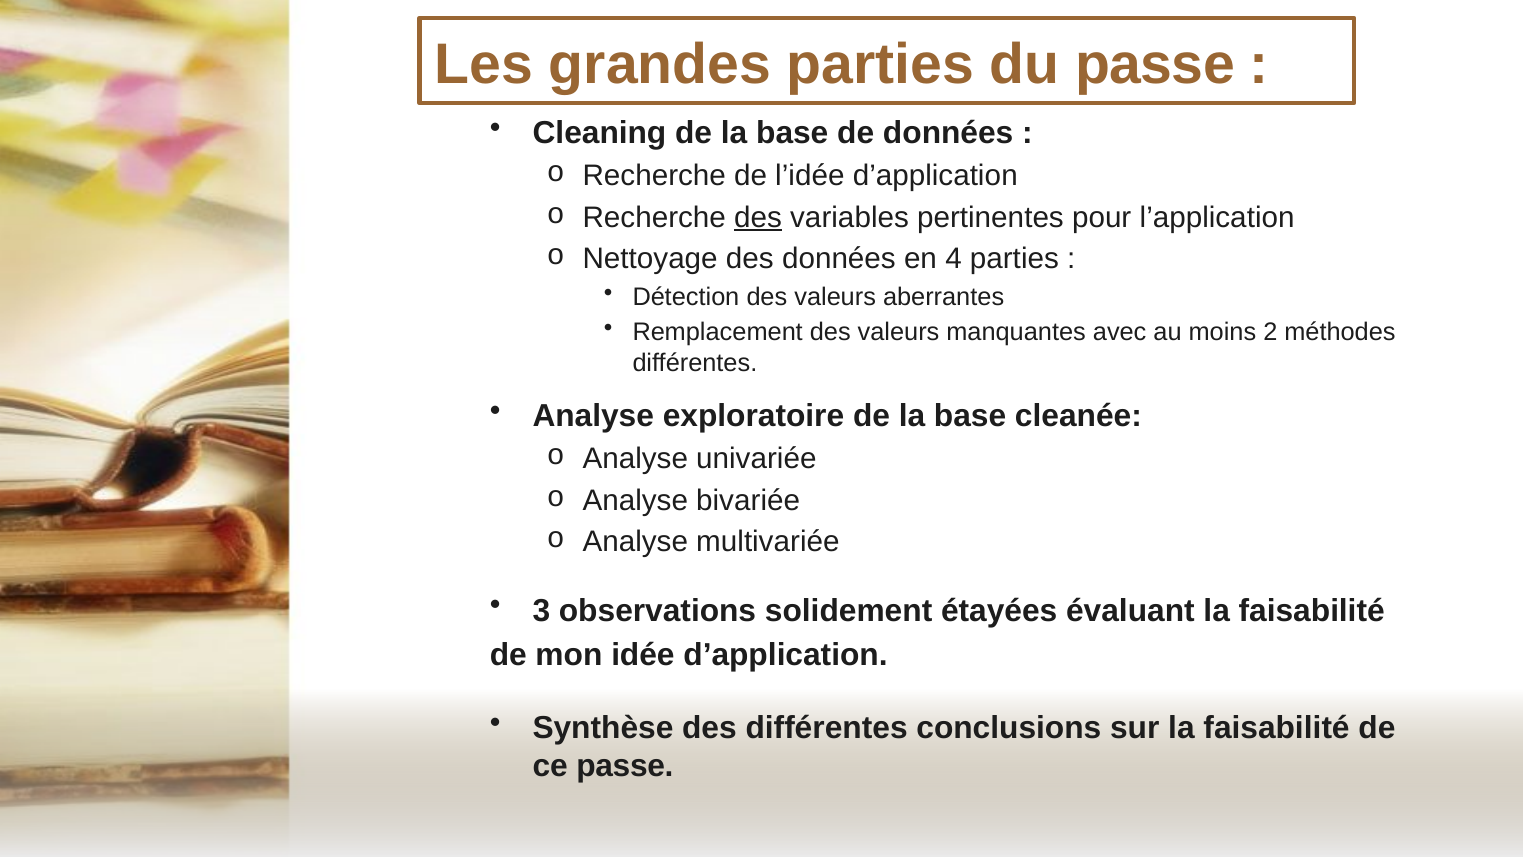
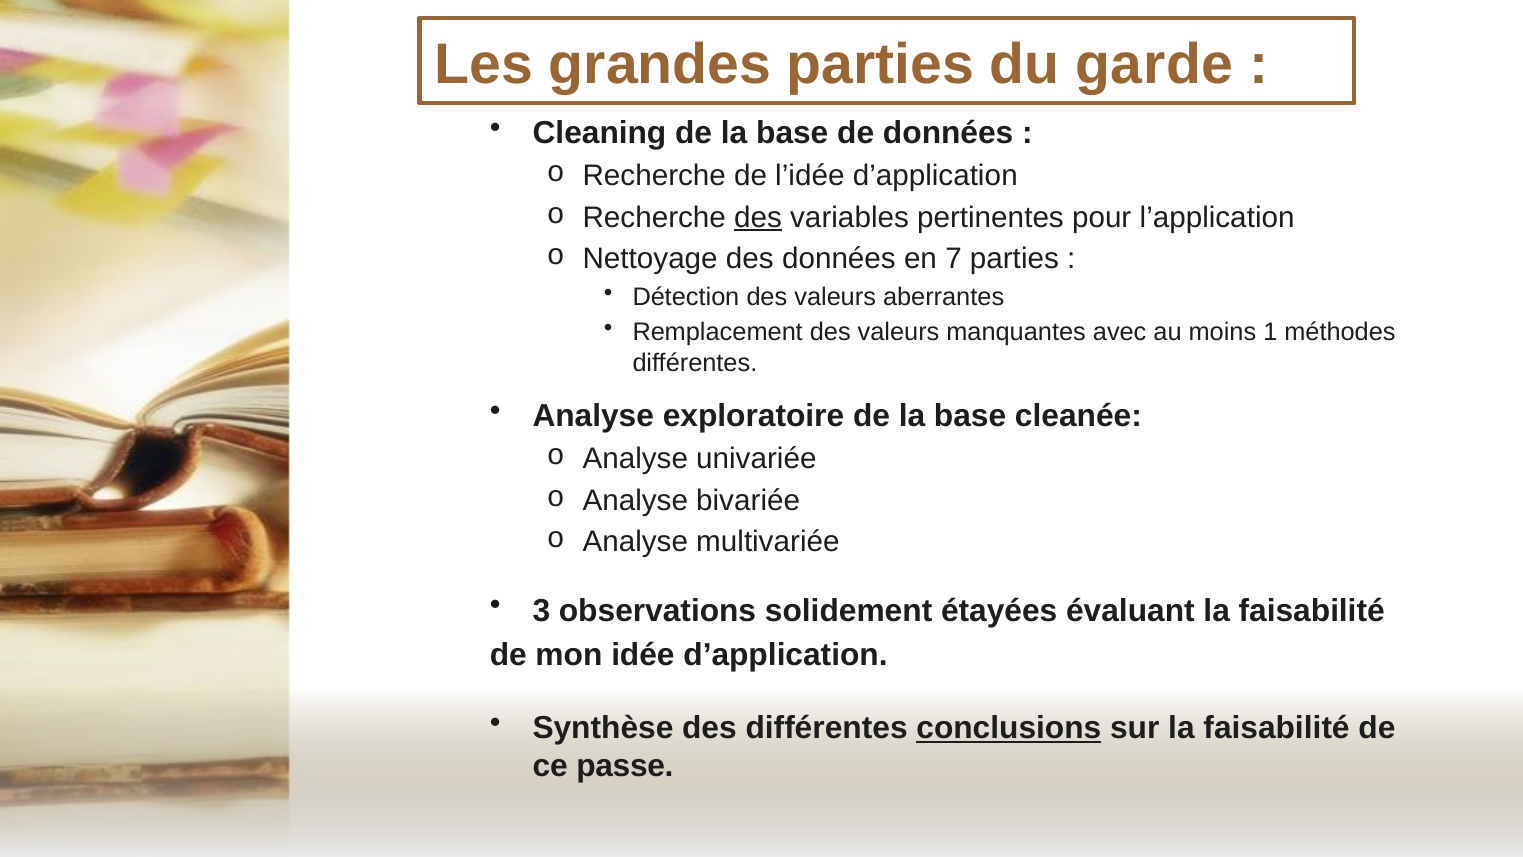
du passe: passe -> garde (1154, 64)
4: 4 -> 7 (954, 259)
2: 2 -> 1 (1270, 332)
conclusions underline: none -> present (1009, 728)
